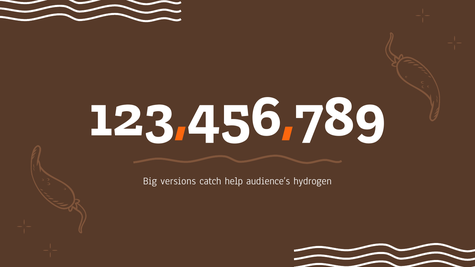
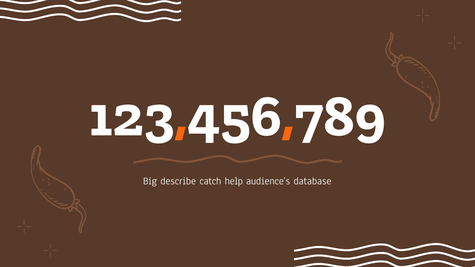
versions: versions -> describe (178, 181)
hydrogen: hydrogen -> database (313, 181)
